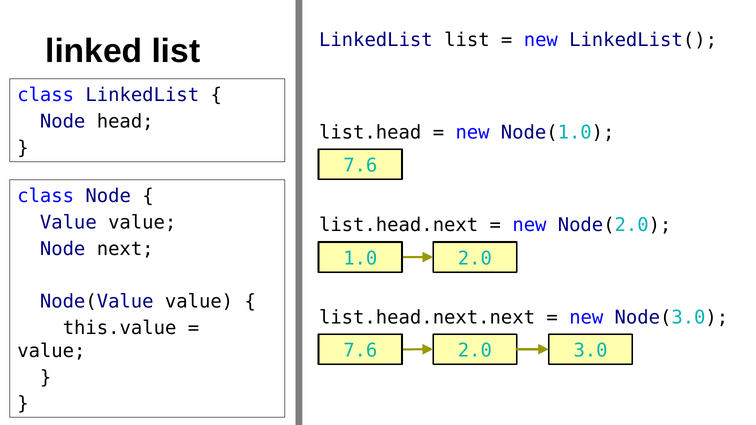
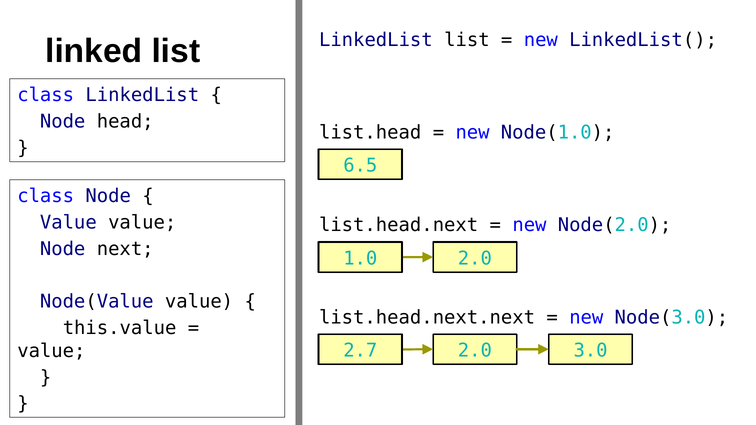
7.6: 7.6 -> 6.5 (360, 166)
7.6: 7.6 -> 2.7 (360, 351)
